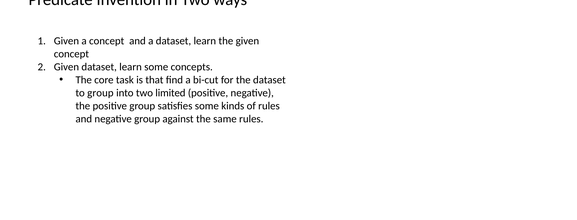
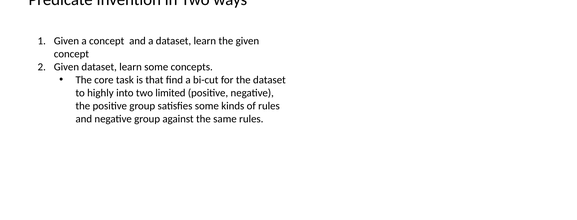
to group: group -> highly (100, 93)
